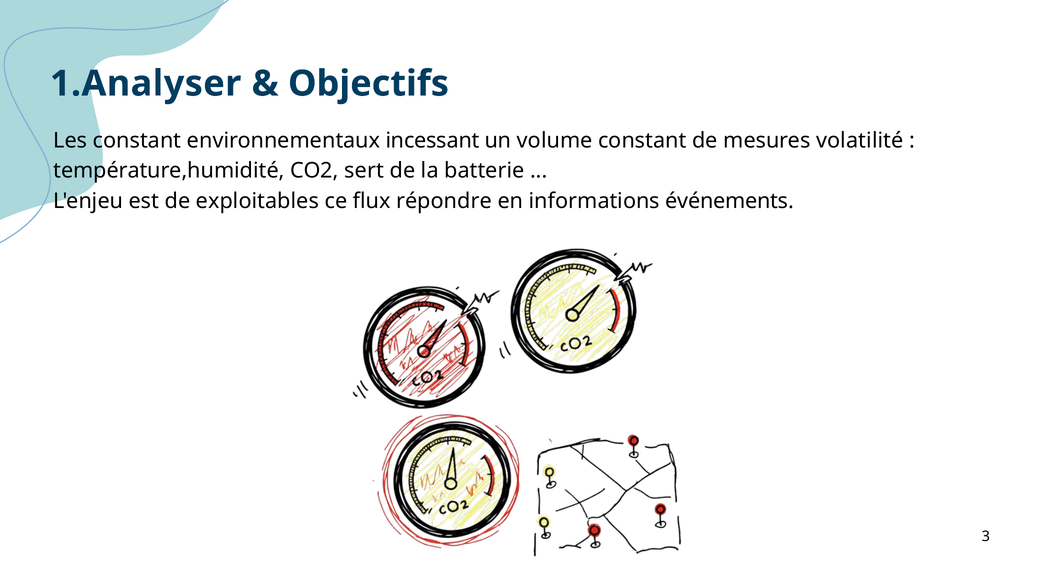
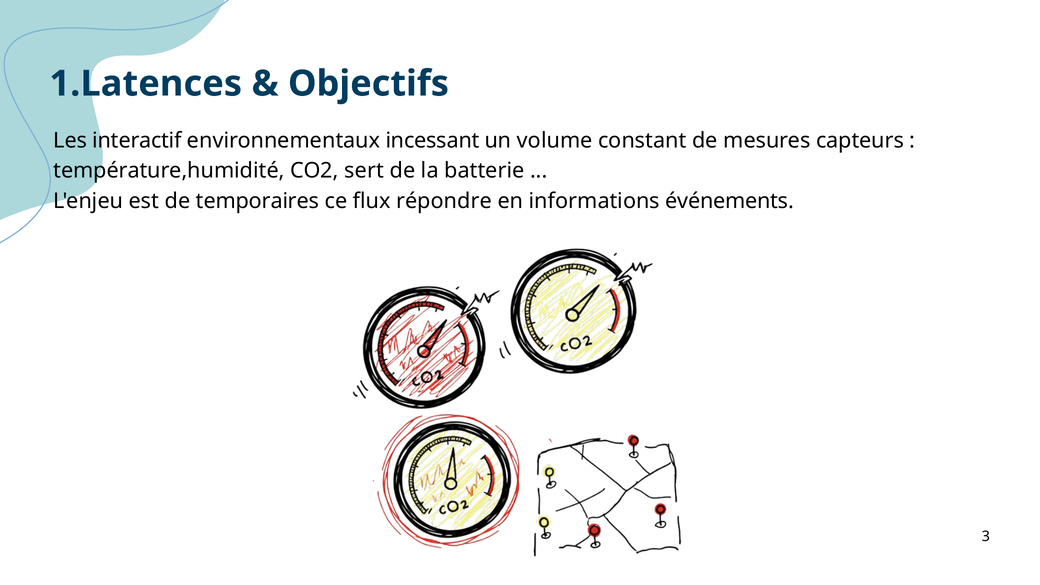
1.Analyser: 1.Analyser -> 1.Latences (146, 84)
Les constant: constant -> interactif (137, 140)
volatilité: volatilité -> capteurs (860, 140)
exploitables: exploitables -> temporaires (258, 201)
